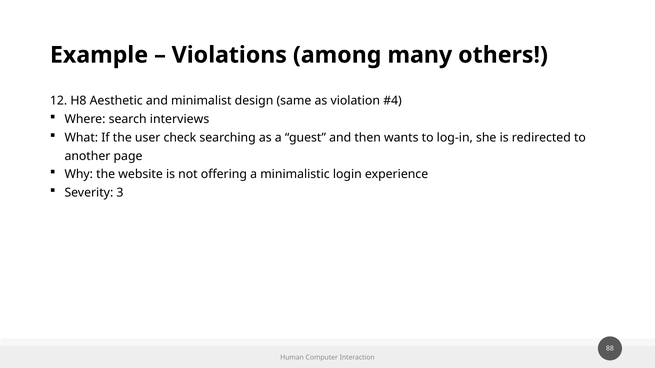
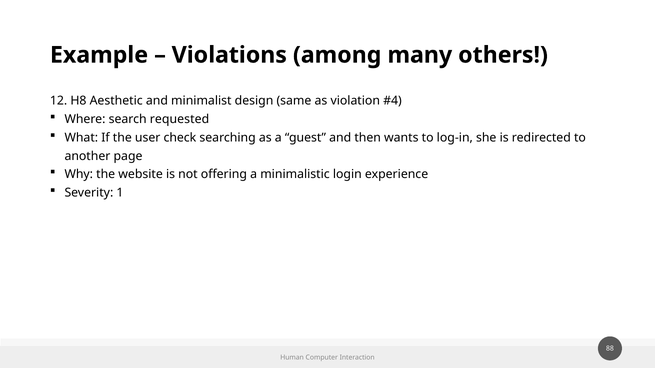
interviews: interviews -> requested (180, 119)
3: 3 -> 1 (120, 193)
